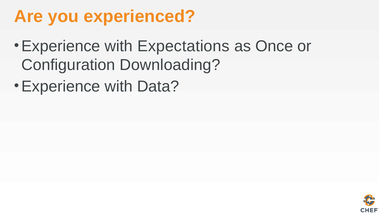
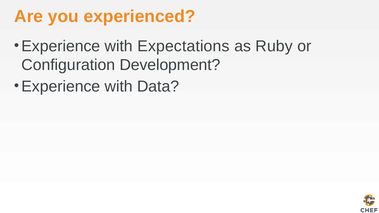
Once: Once -> Ruby (274, 46)
Downloading: Downloading -> Development (170, 65)
